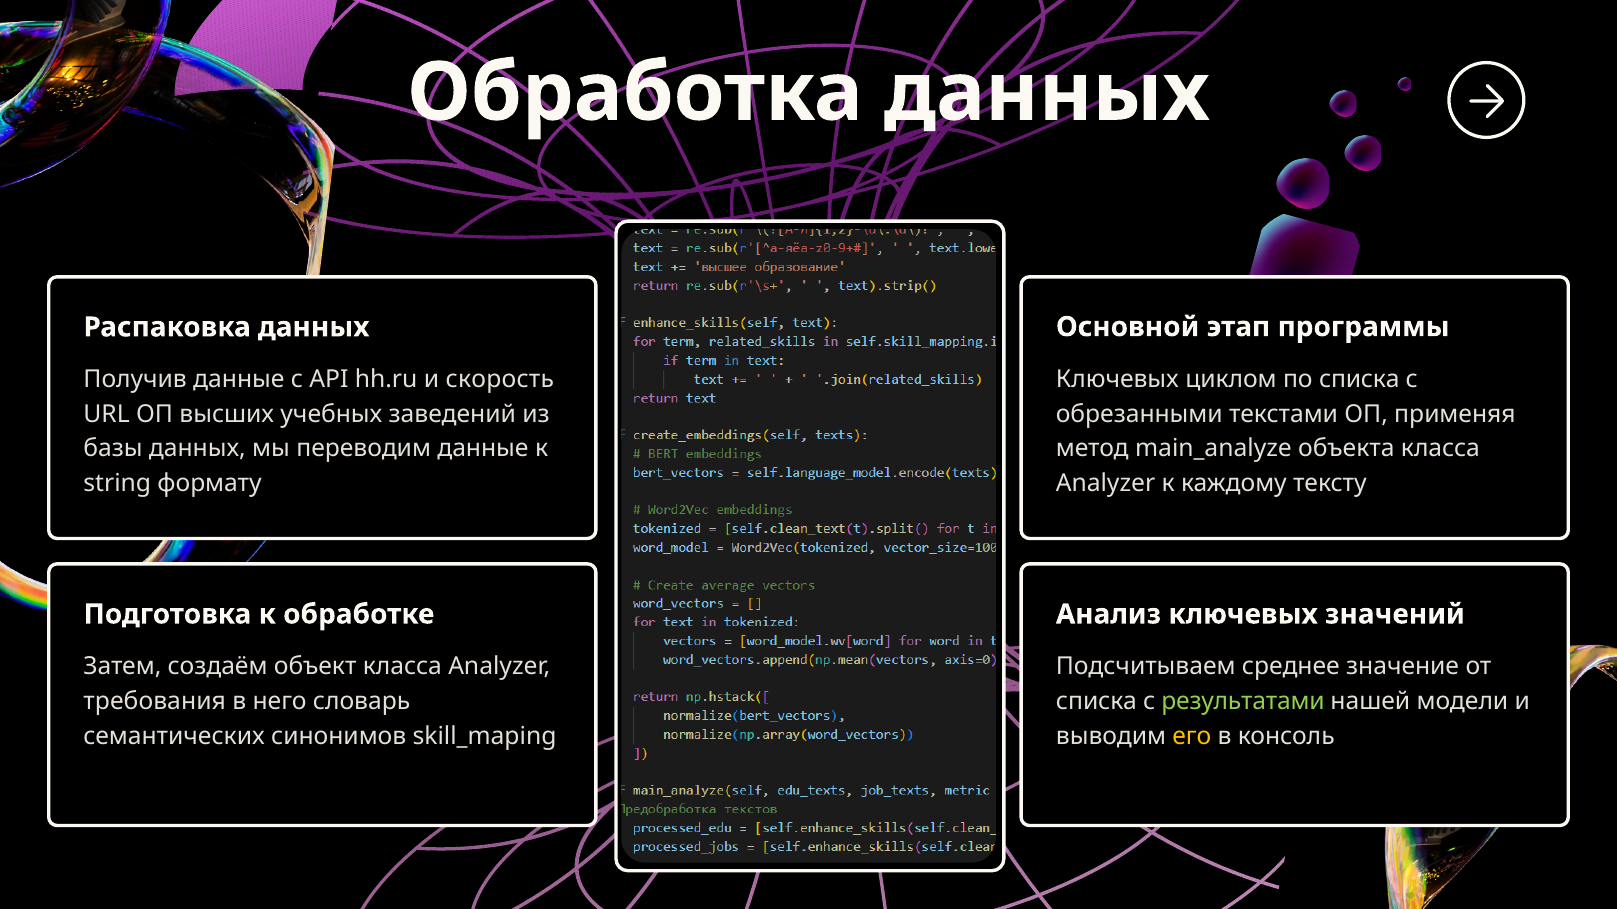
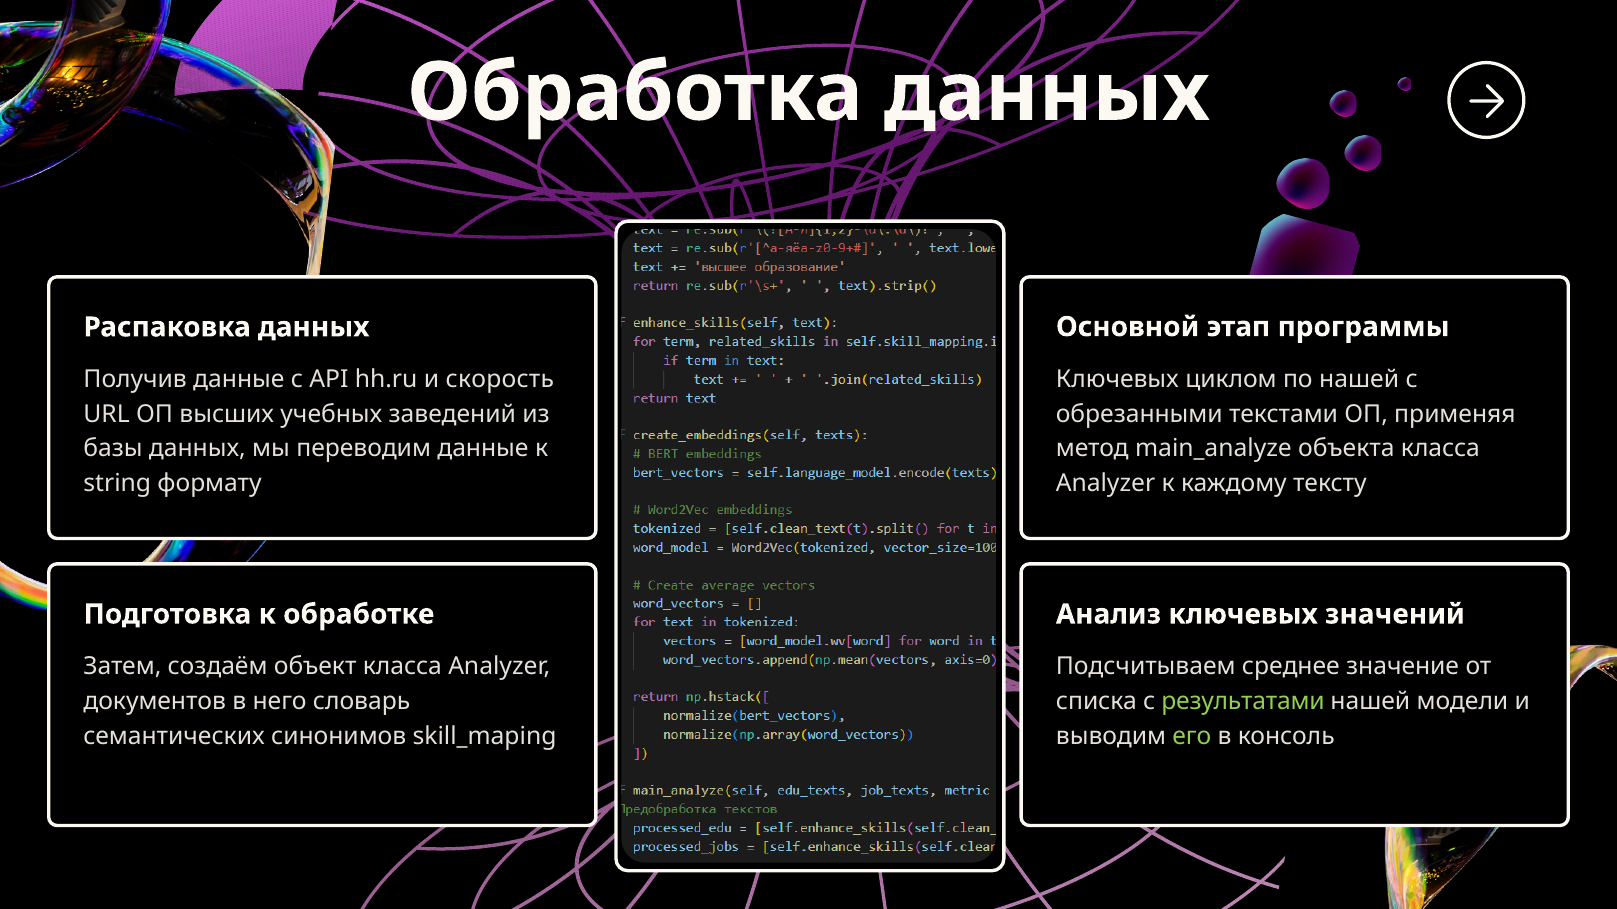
по списка: списка -> нашей (1359, 380)
требования: требования -> документов (155, 702)
его colour: yellow -> light green (1192, 736)
